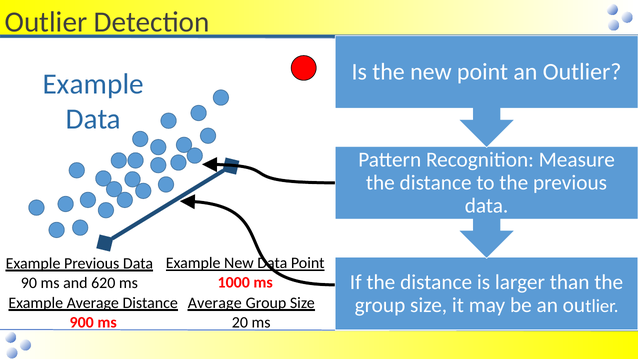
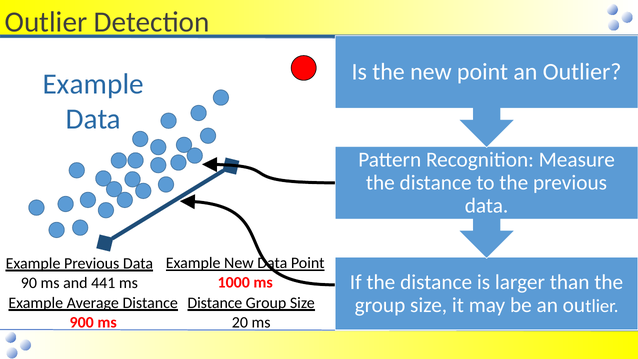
620: 620 -> 441 (103, 283)
Average: Average -> Distance (215, 303)
